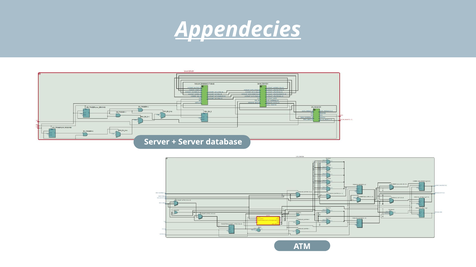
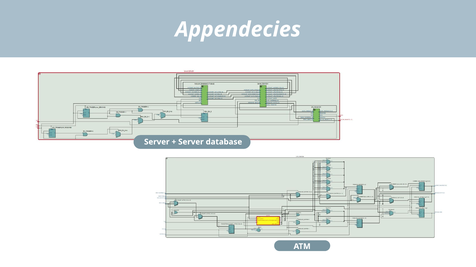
Appendecies underline: present -> none (238, 30)
